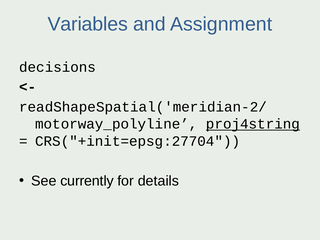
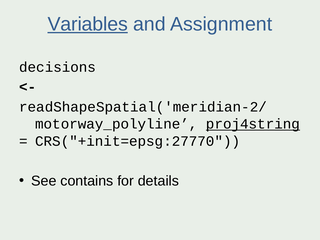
Variables underline: none -> present (88, 24)
CRS("+init=epsg:27704: CRS("+init=epsg:27704 -> CRS("+init=epsg:27770 (138, 141)
currently: currently -> contains (87, 181)
